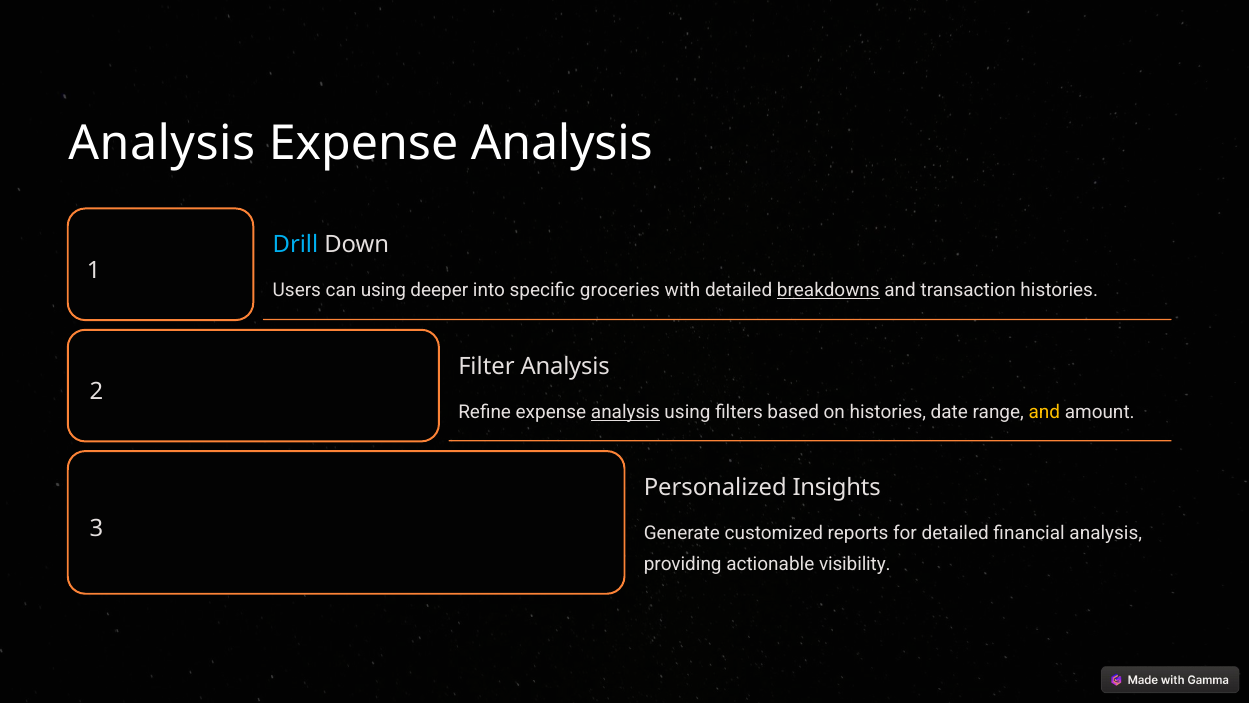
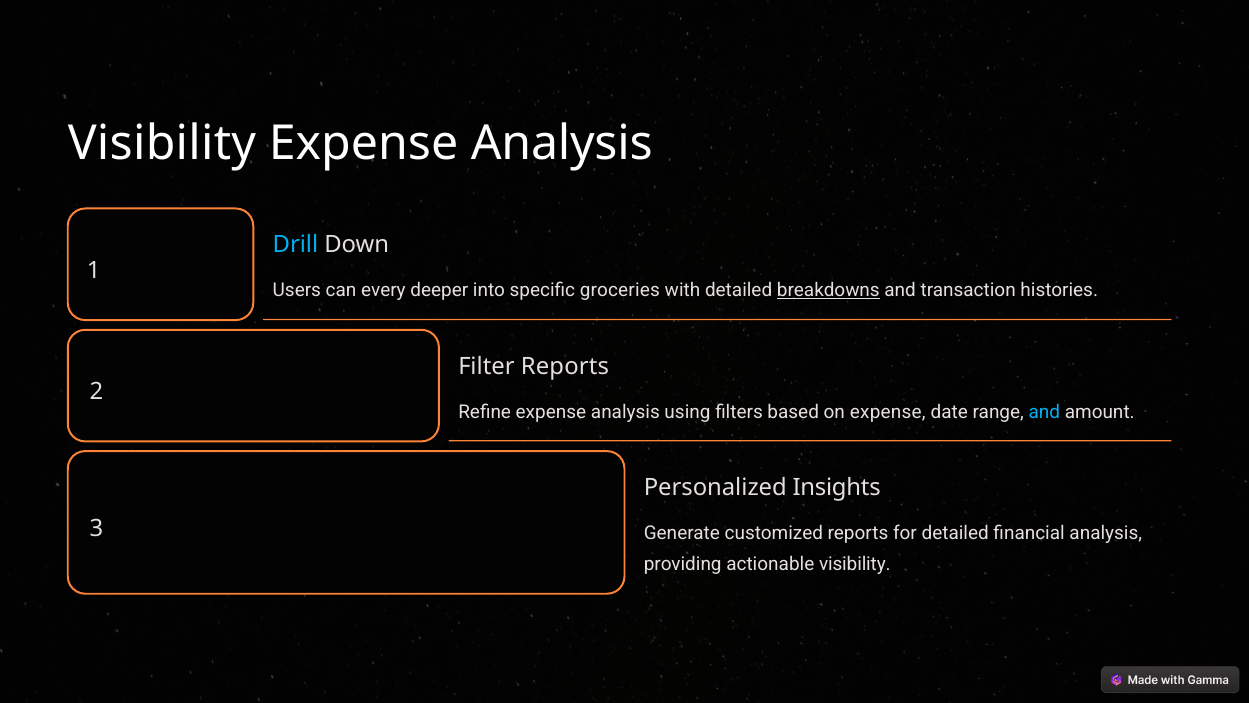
Analysis: Analysis -> Visibility (162, 144)
can using: using -> every (383, 290)
Filter Analysis: Analysis -> Reports (565, 366)
analysis underline: present -> none (625, 412)
on histories: histories -> expense (888, 412)
and colour: yellow -> light blue (1044, 412)
